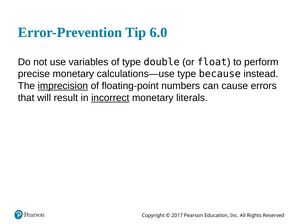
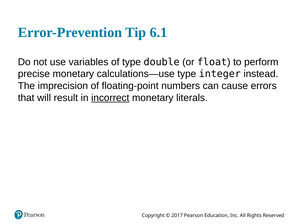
6.0: 6.0 -> 6.1 (158, 32)
because: because -> integer (220, 74)
imprecision underline: present -> none (63, 86)
